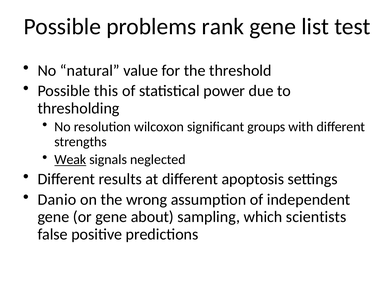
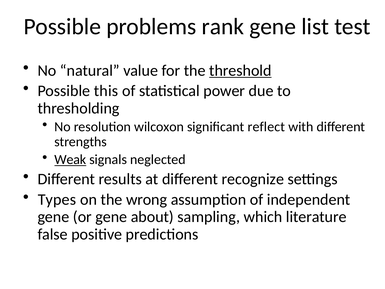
threshold underline: none -> present (240, 70)
groups: groups -> reflect (266, 127)
apoptosis: apoptosis -> recognize (253, 179)
Danio: Danio -> Types (57, 199)
scientists: scientists -> literature (316, 217)
